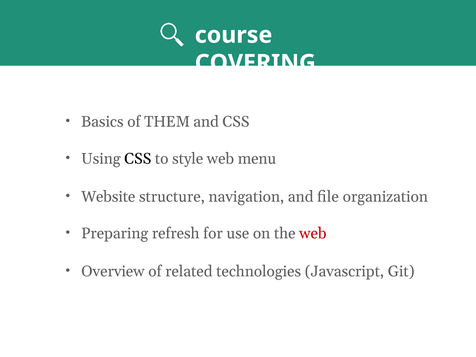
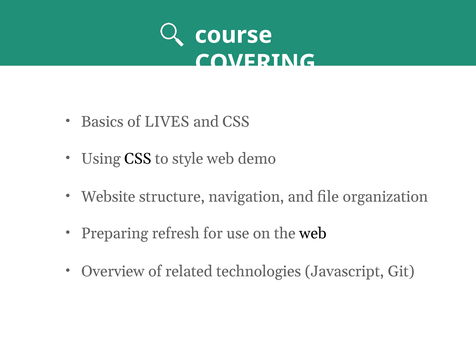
THEM: THEM -> LIVES (167, 122)
menu: menu -> demo (257, 159)
web colour: red -> black (313, 233)
